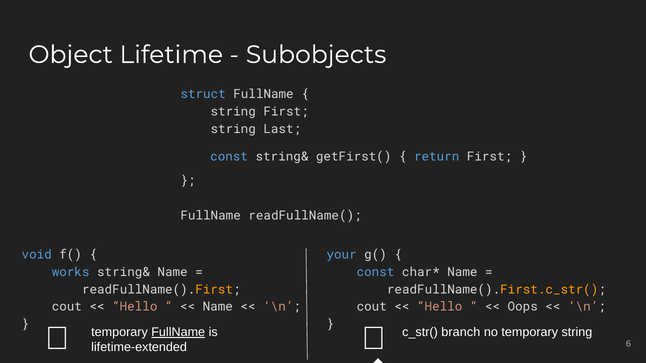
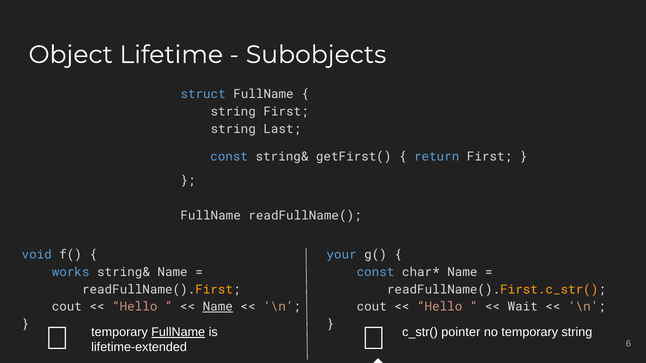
Name underline: none -> present (218, 307)
Oops: Oops -> Wait (523, 307)
branch: branch -> pointer (461, 332)
